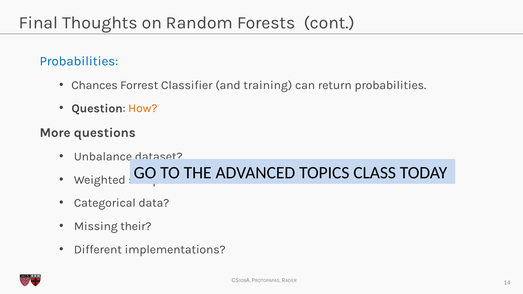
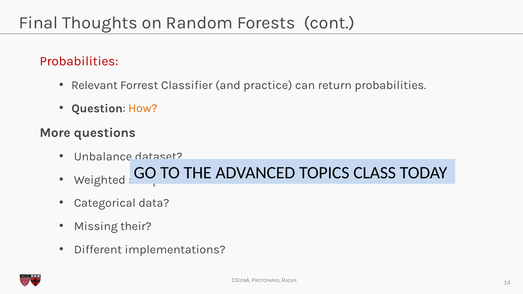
Probabilities colour: blue -> red (79, 61)
Chances: Chances -> Relevant (94, 85)
training: training -> practice (268, 85)
